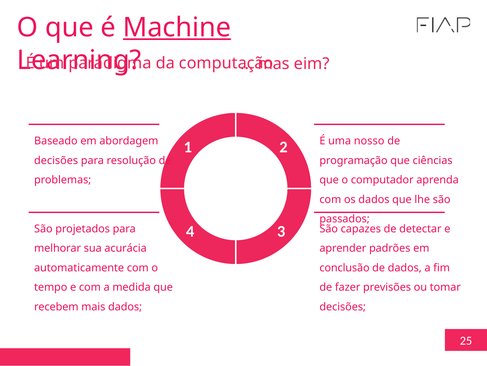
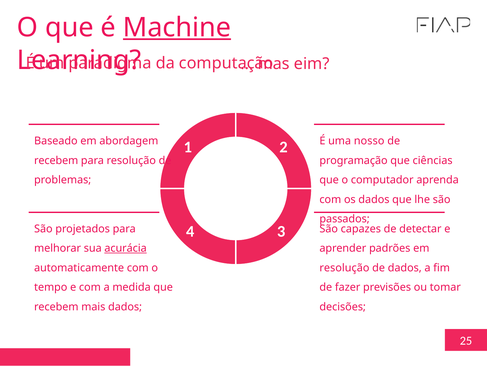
decisões: decisões -> recebem (56, 160)
acurácia underline: none -> present (126, 248)
conclusão: conclusão -> resolução (344, 267)
